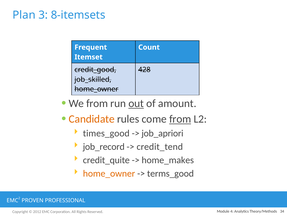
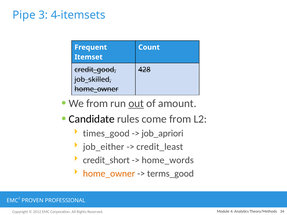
Plan: Plan -> Pipe (24, 15)
8-itemsets: 8-itemsets -> 4-itemsets (78, 15)
Candidate colour: orange -> black (92, 119)
from underline: present -> none (180, 119)
job_record: job_record -> job_either (104, 147)
credit_tend: credit_tend -> credit_least (160, 147)
credit_quite: credit_quite -> credit_short (106, 160)
home_makes: home_makes -> home_words (168, 160)
